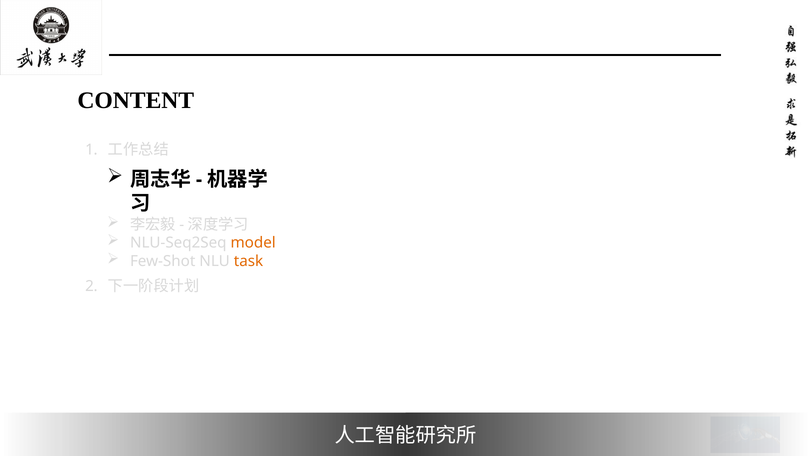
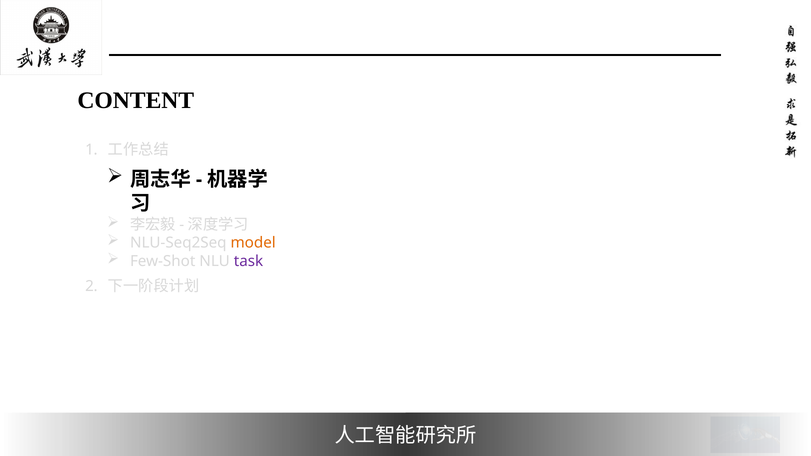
task colour: orange -> purple (248, 261)
